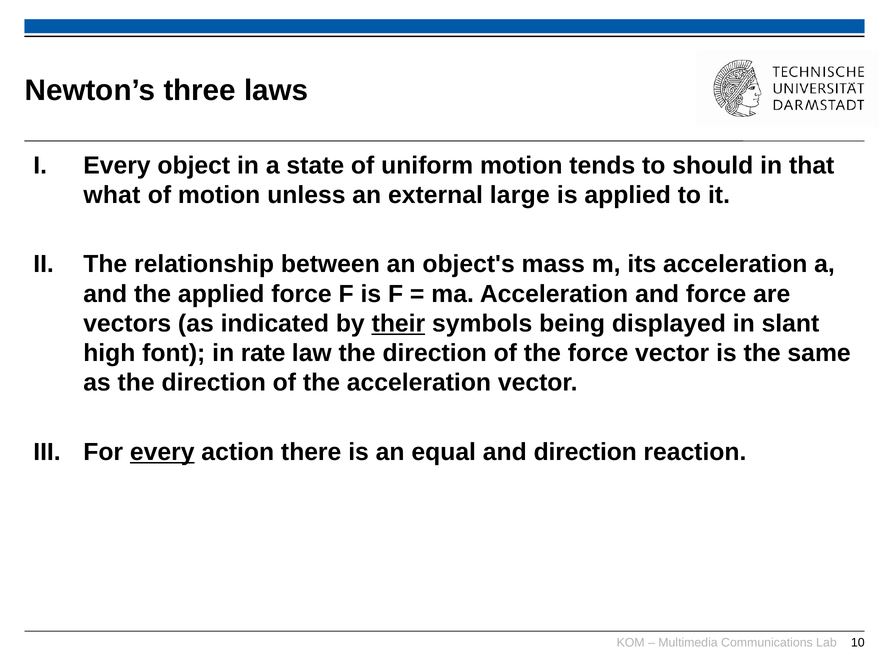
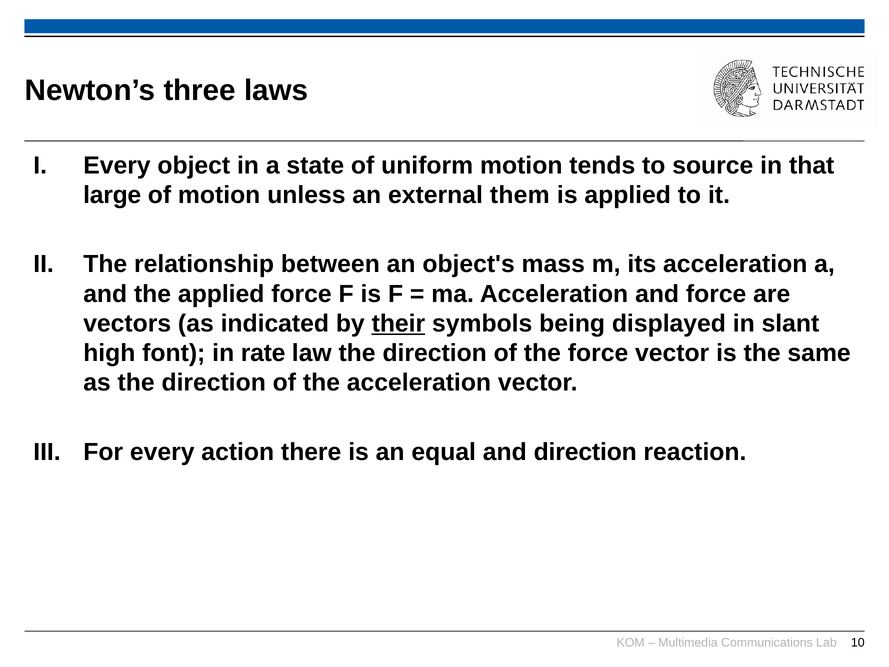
should: should -> source (713, 165)
what: what -> large (112, 195)
large: large -> them (520, 195)
every underline: present -> none (162, 452)
